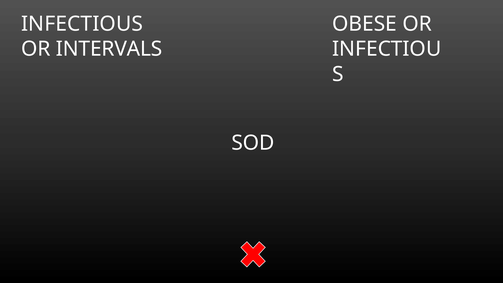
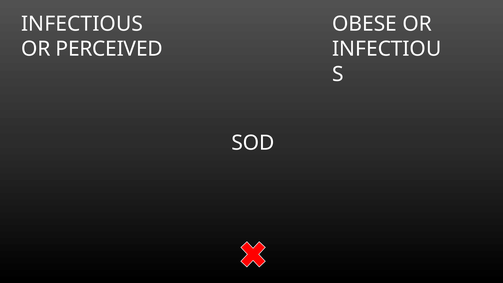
INTERVALS: INTERVALS -> PERCEIVED (109, 49)
